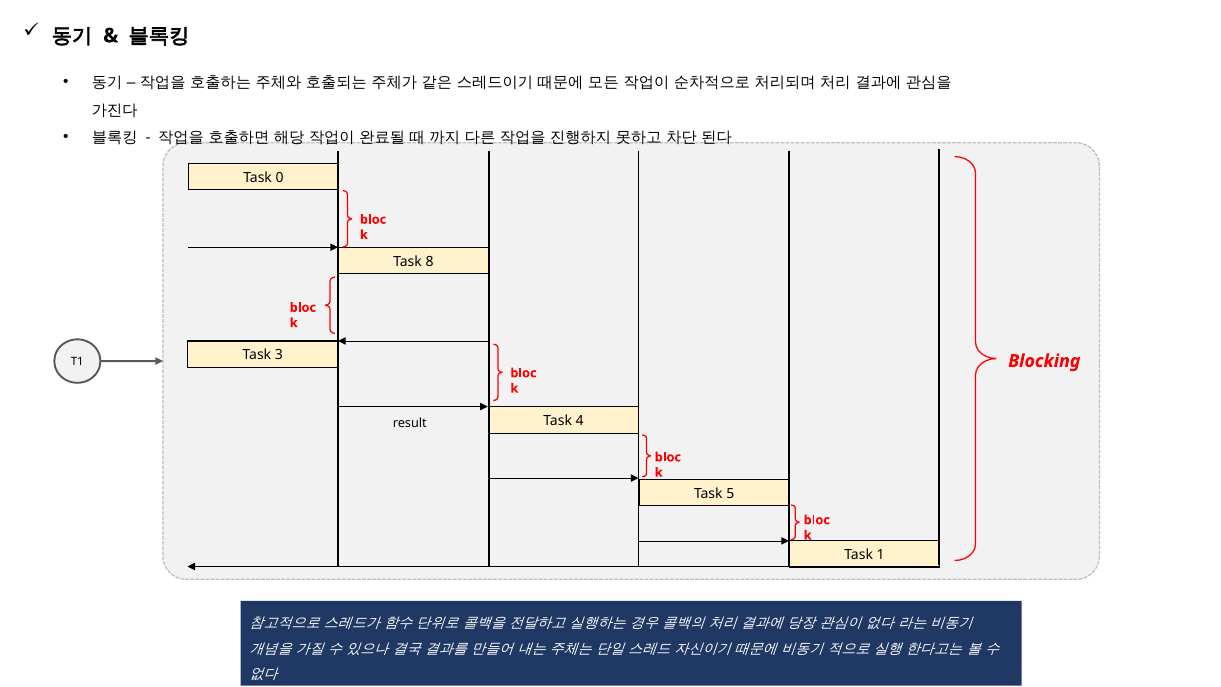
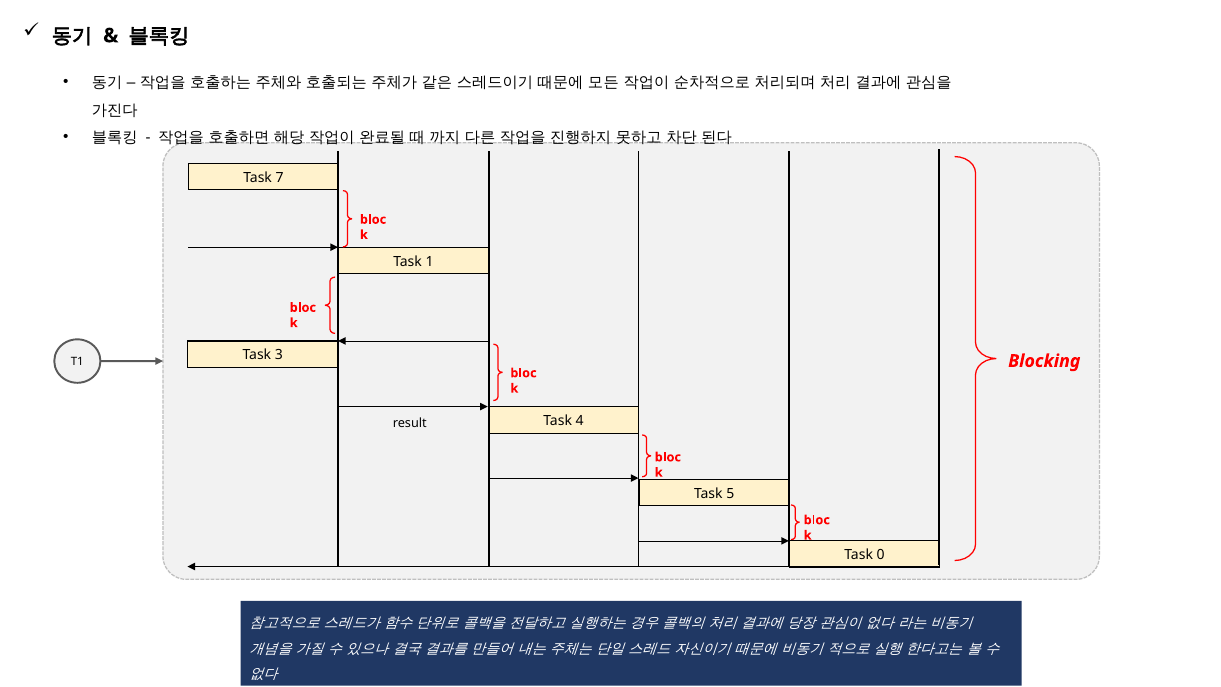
0: 0 -> 7 (280, 178)
8: 8 -> 1 (430, 262)
1: 1 -> 0 (881, 555)
